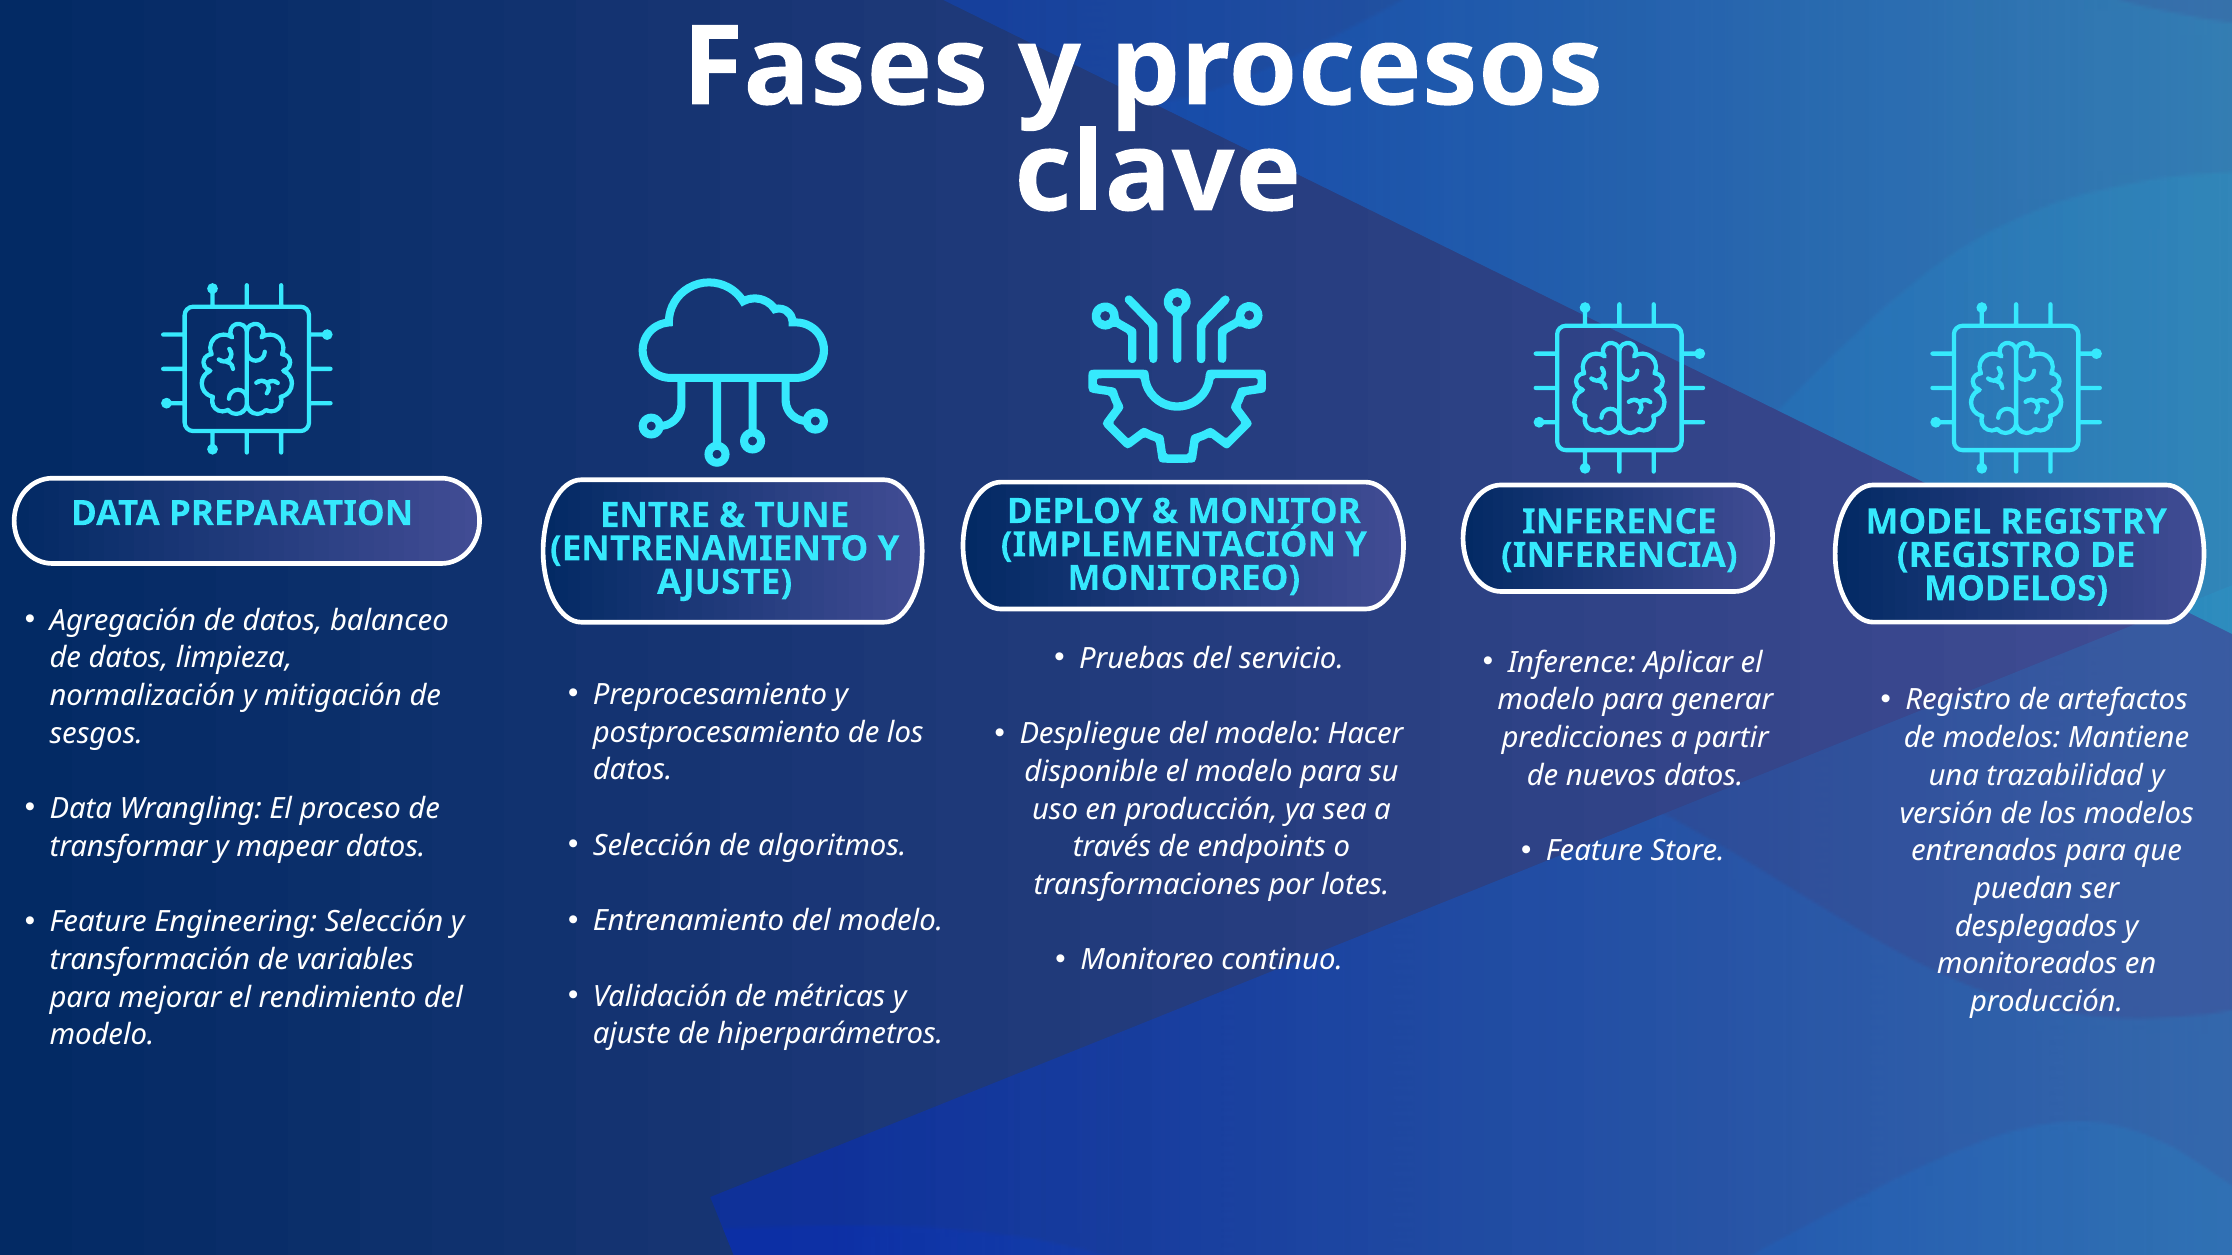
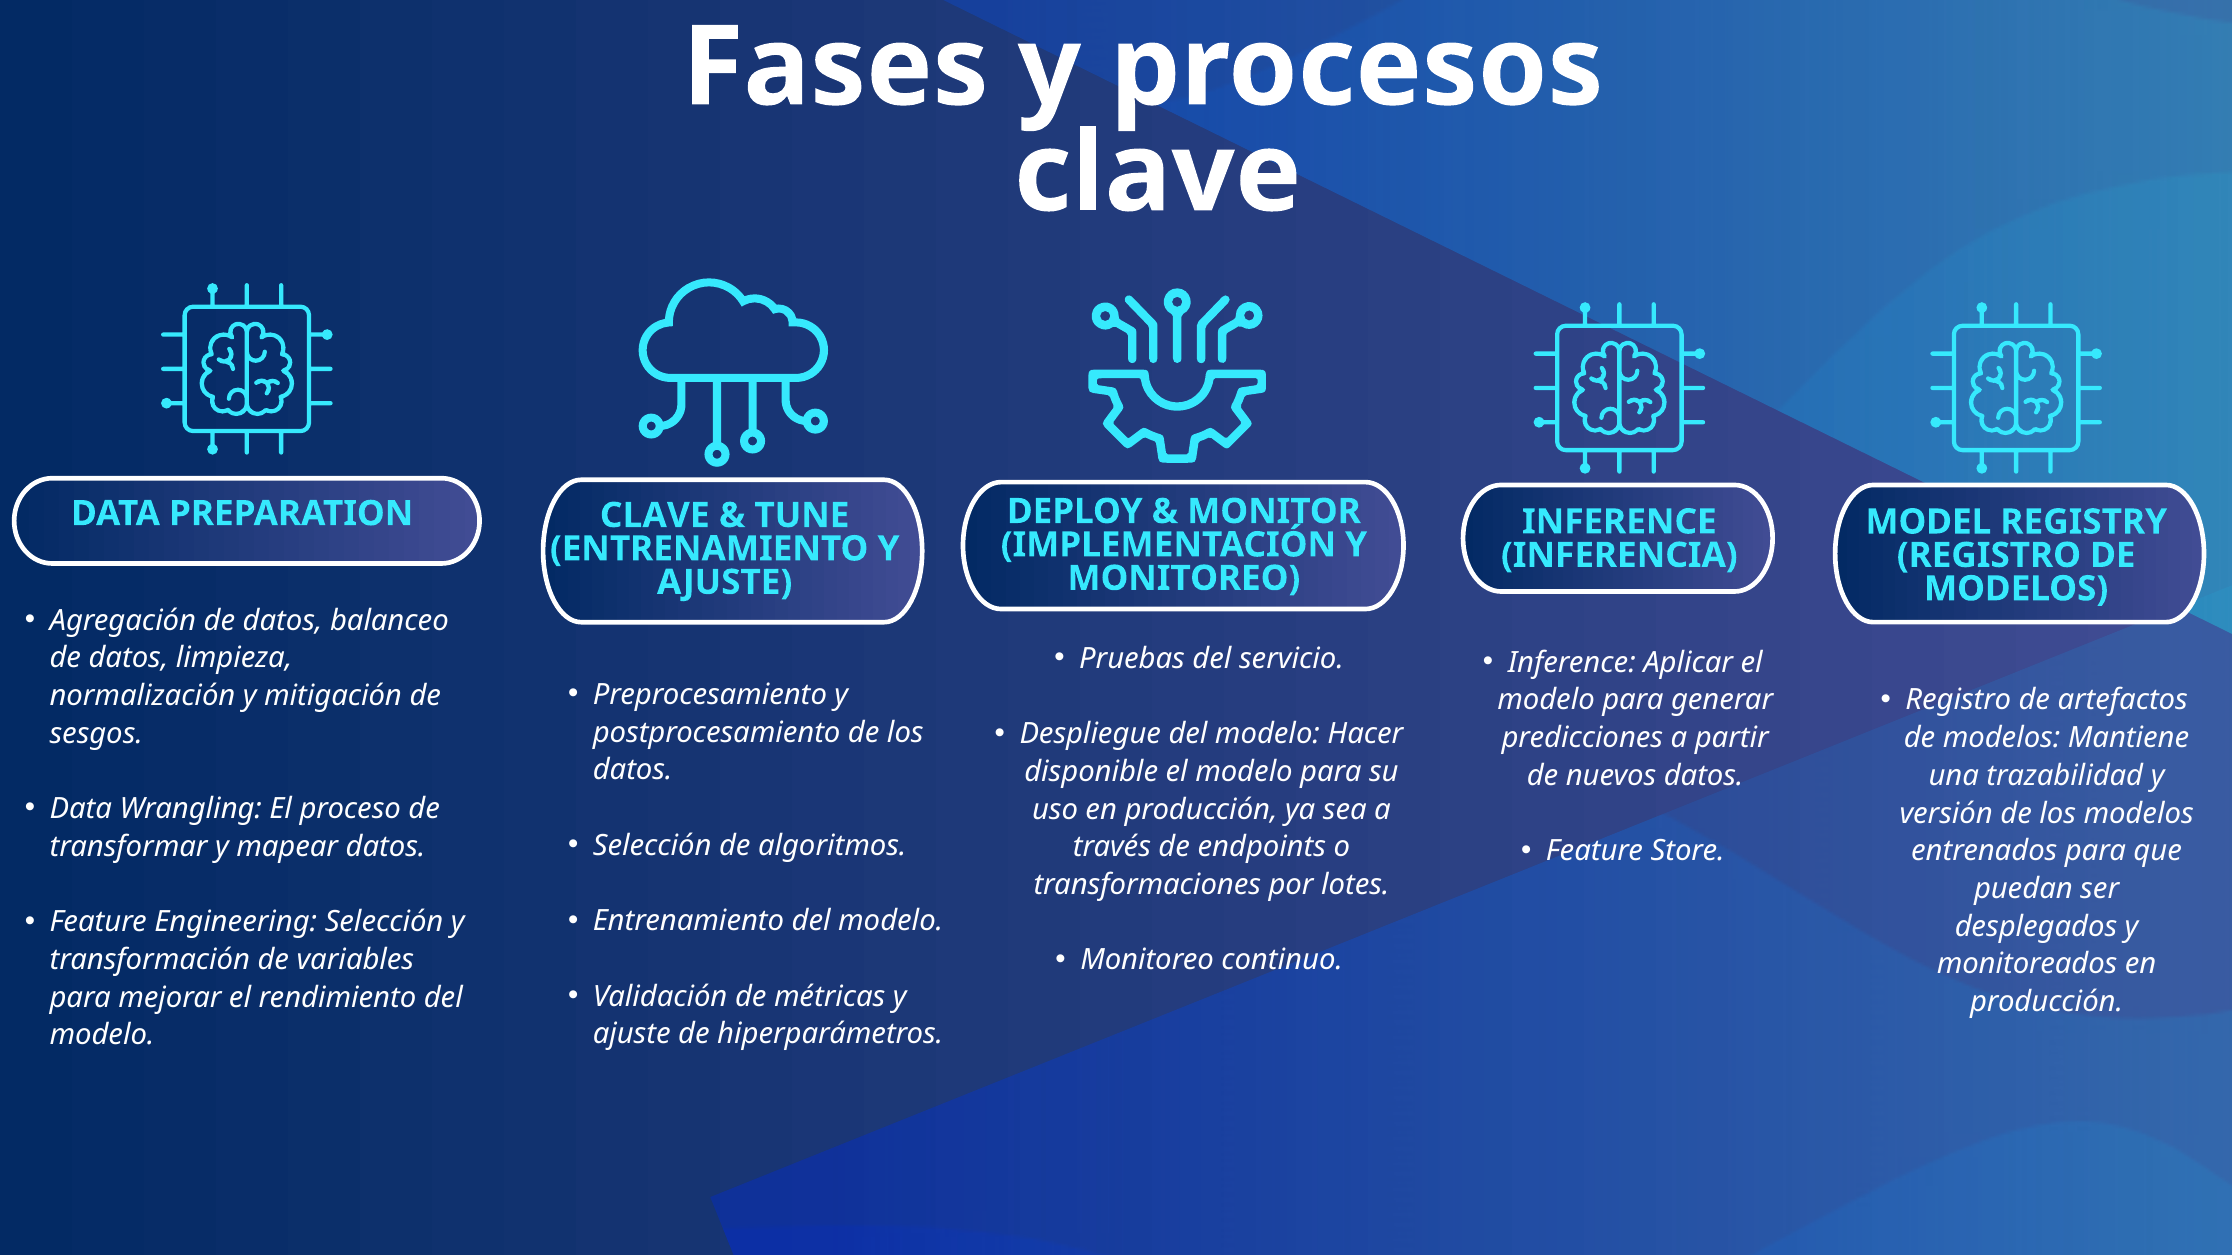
ENTRE: ENTRE -> CLAVE (655, 516)
